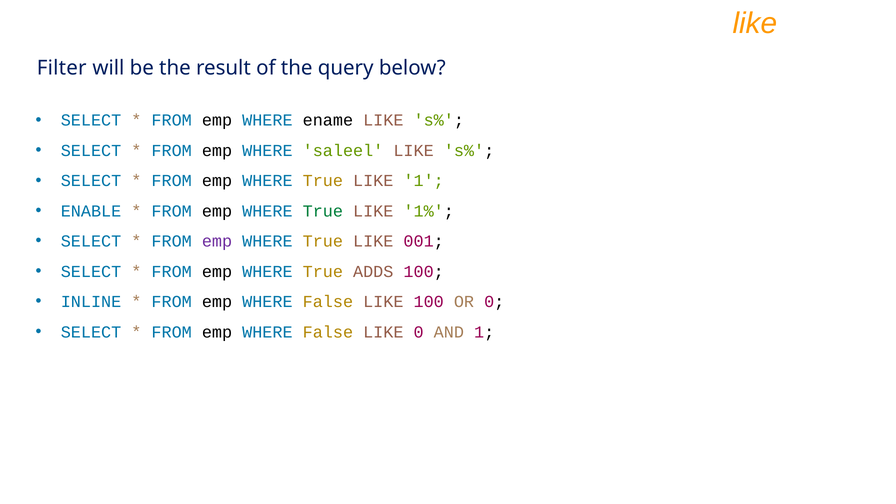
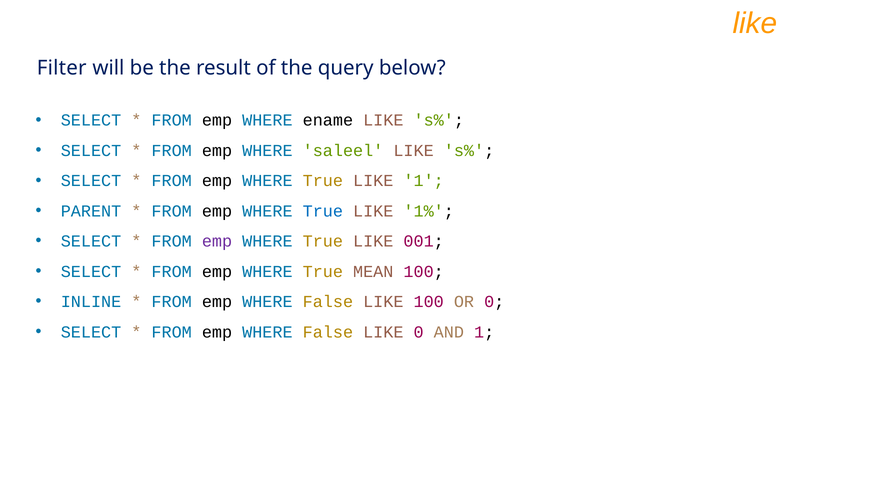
ENABLE: ENABLE -> PARENT (91, 211)
True colour: green -> blue (323, 211)
ADDS: ADDS -> MEAN (373, 272)
